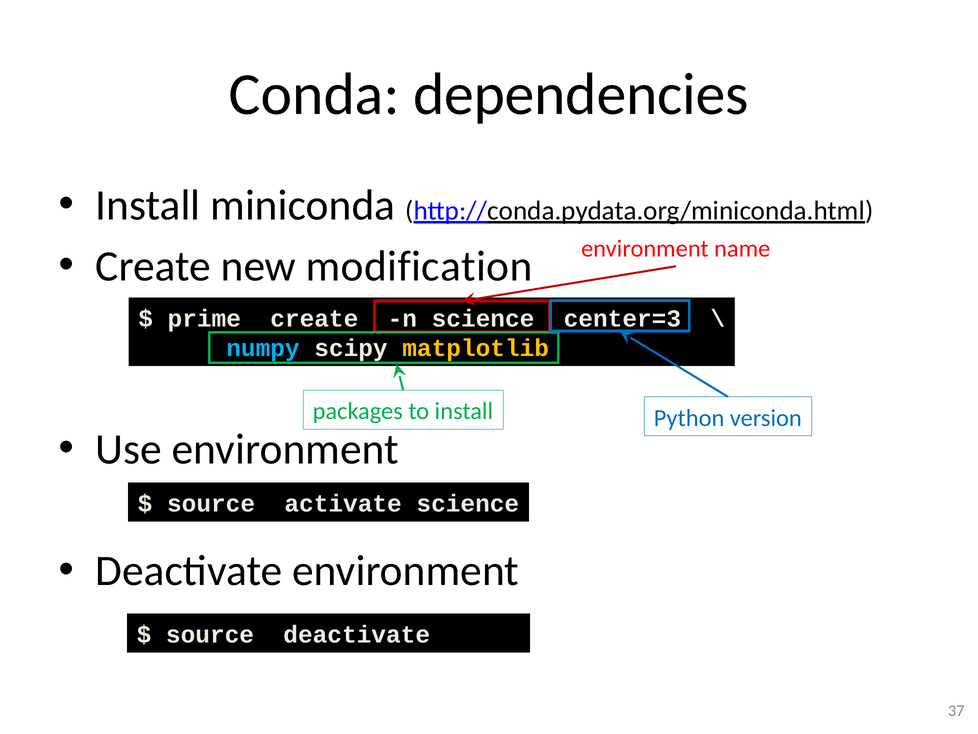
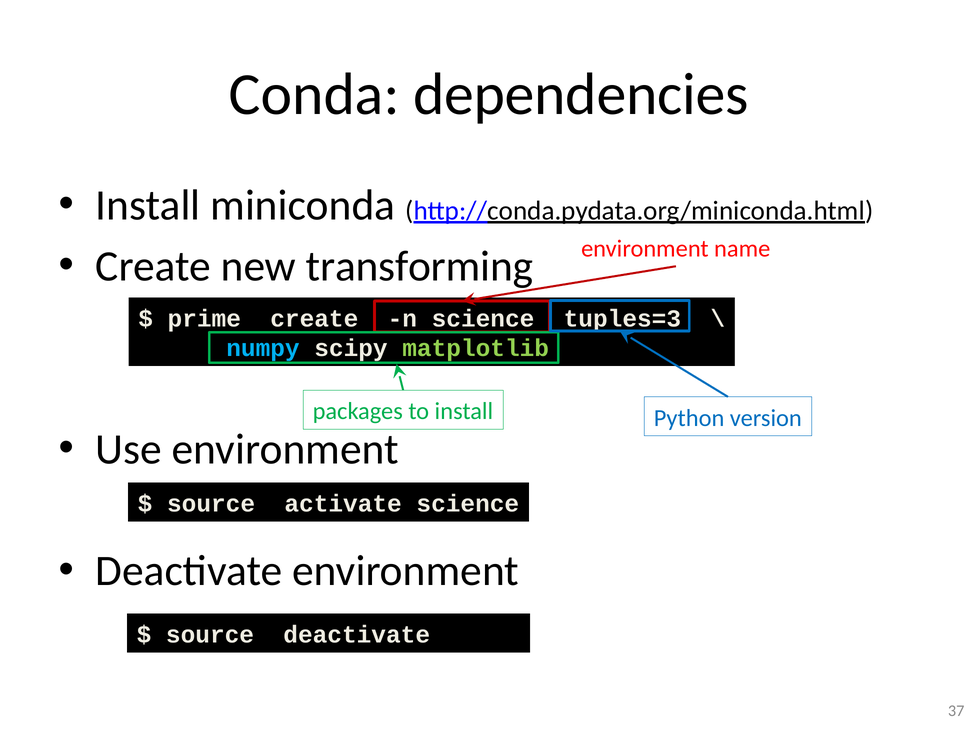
modification: modification -> transforming (419, 266)
center=3: center=3 -> tuples=3 (622, 319)
matplotlib colour: yellow -> light green (476, 348)
